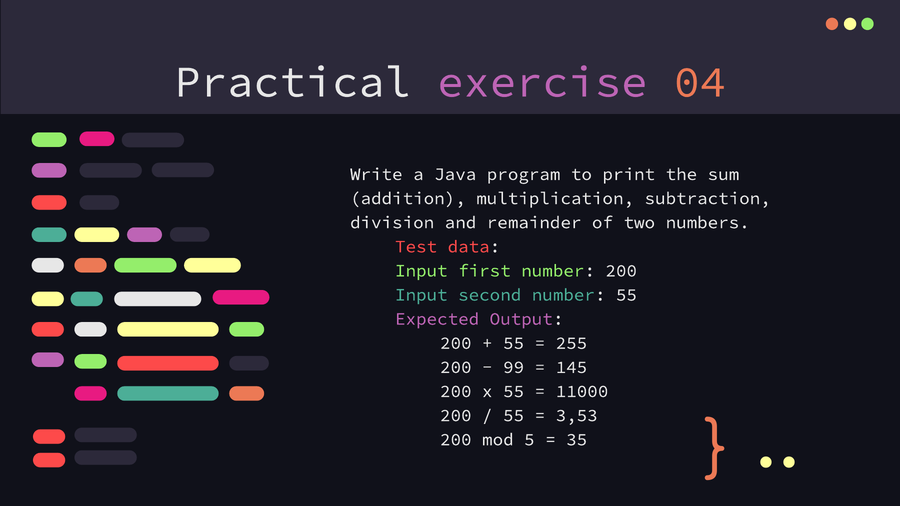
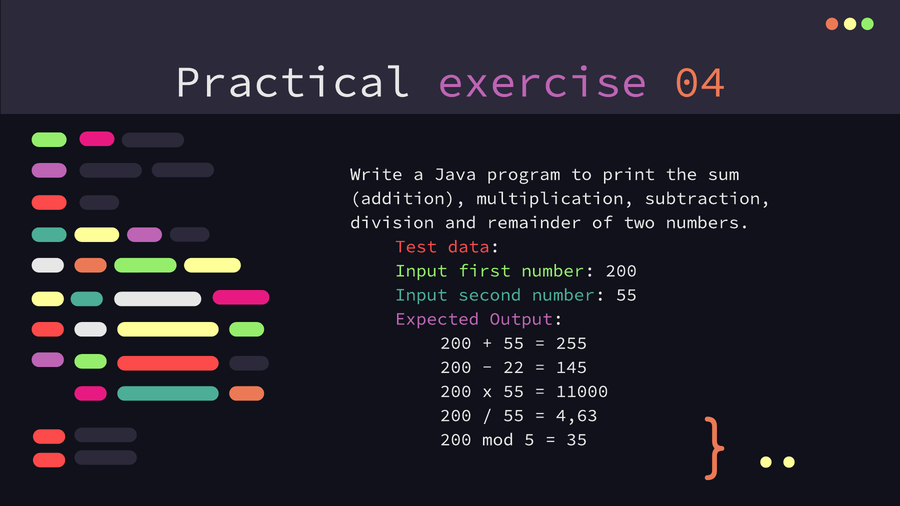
99: 99 -> 22 (514, 367)
3,53: 3,53 -> 4,63 (577, 416)
